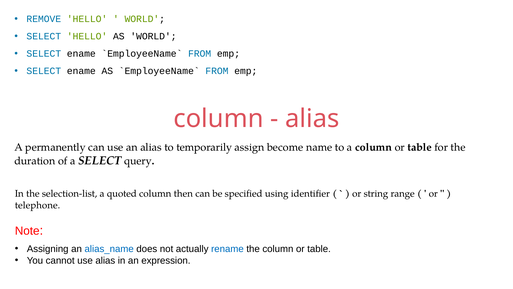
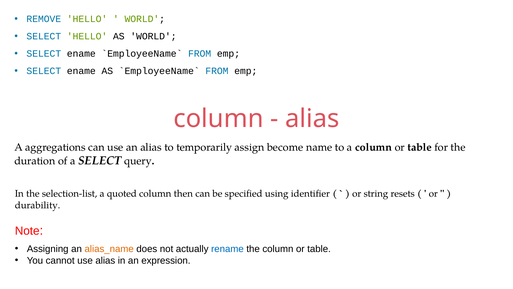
permanently: permanently -> aggregations (56, 147)
range: range -> resets (403, 193)
telephone: telephone -> durability (38, 205)
alias_name colour: blue -> orange (109, 249)
